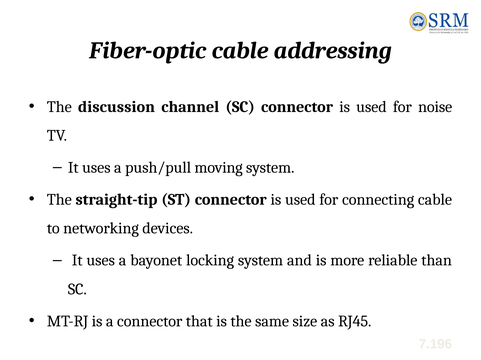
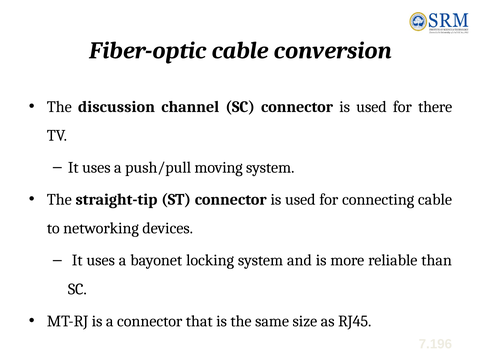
addressing: addressing -> conversion (333, 51)
noise: noise -> there (435, 107)
